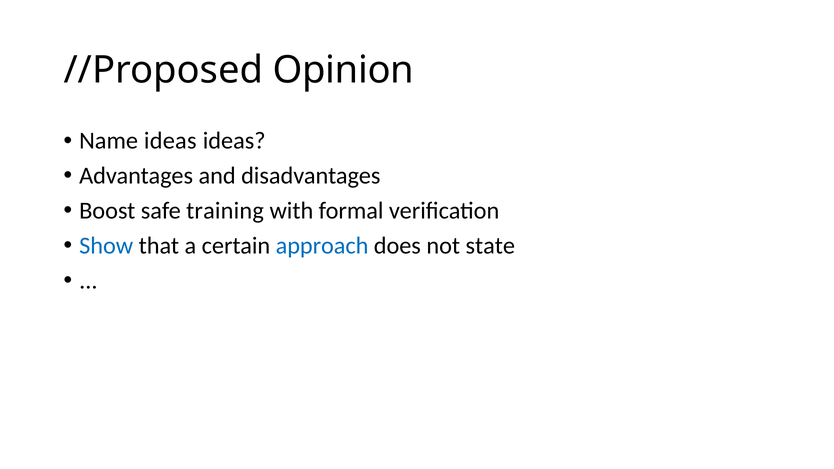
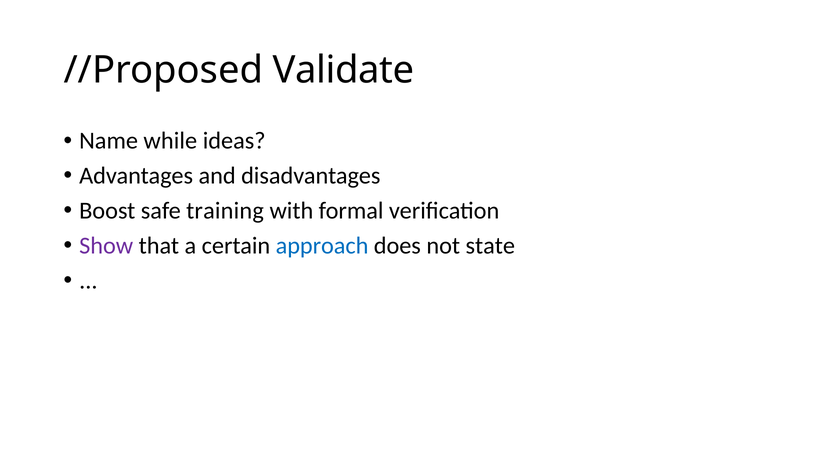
Opinion: Opinion -> Validate (343, 70)
Name ideas: ideas -> while (170, 141)
Show colour: blue -> purple (106, 246)
